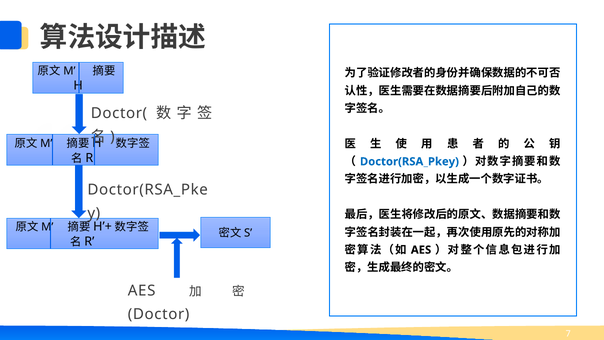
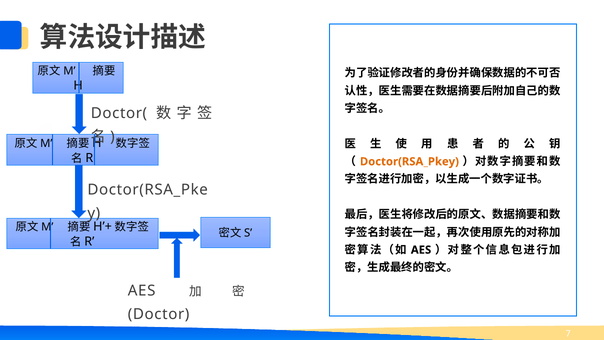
Doctor(RSA_Pkey colour: blue -> orange (409, 161)
